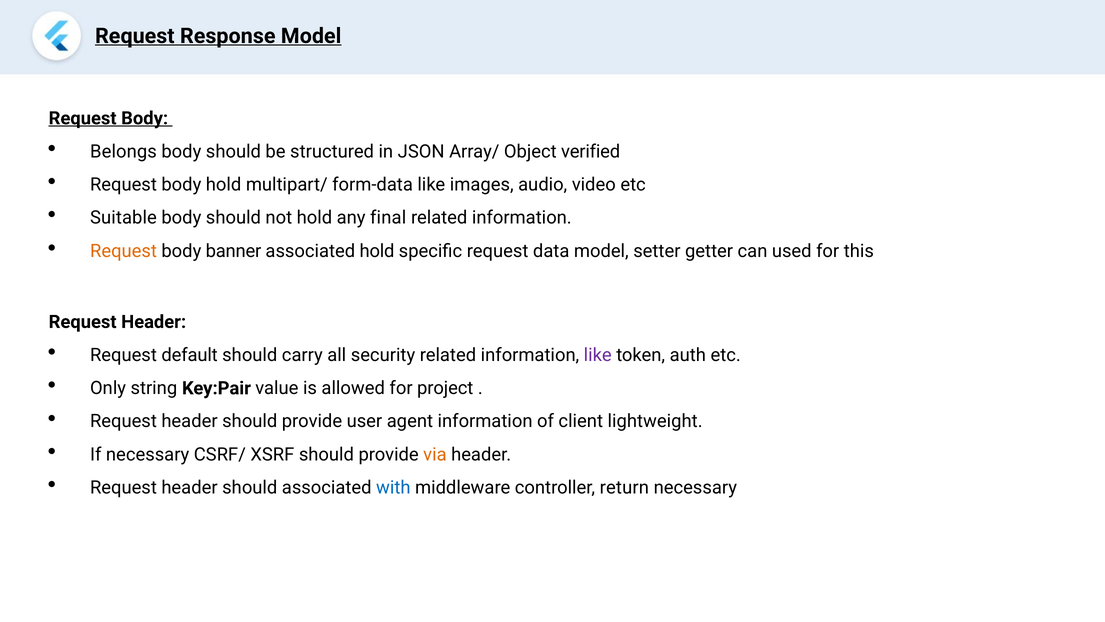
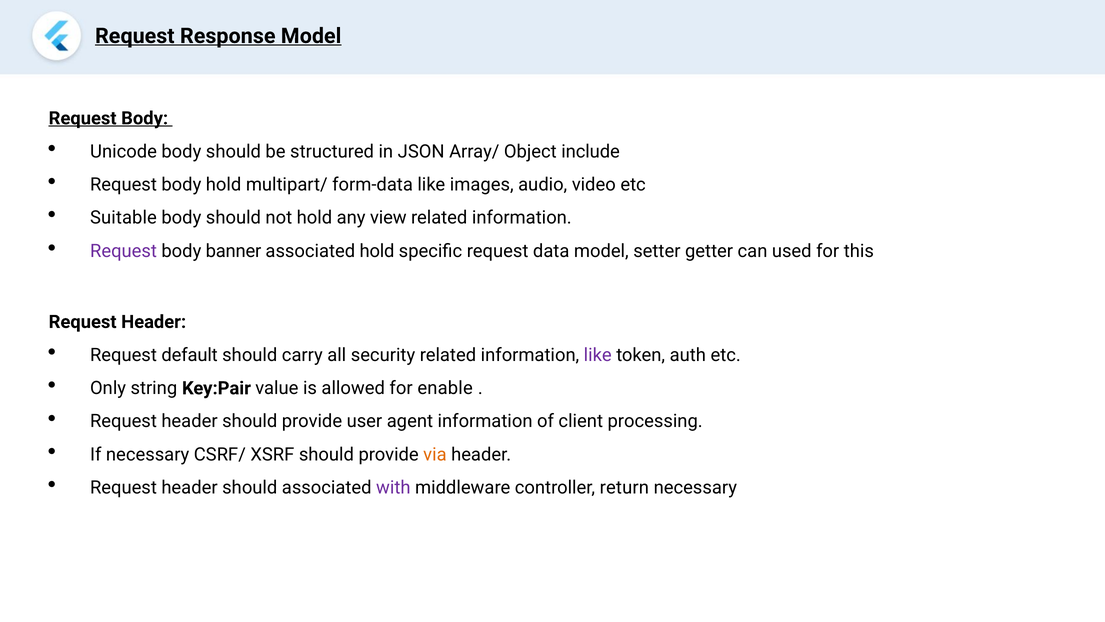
Belongs: Belongs -> Unicode (124, 151)
verified: verified -> include (591, 151)
final: final -> view (388, 218)
Request colour: orange -> purple (124, 251)
project: project -> enable (445, 388)
lightweight: lightweight -> processing (655, 421)
with colour: blue -> purple (393, 487)
